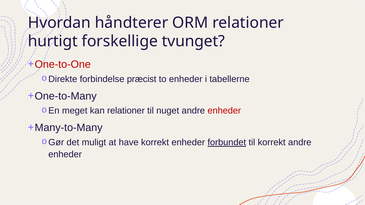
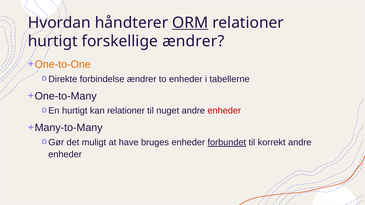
ORM underline: none -> present (190, 23)
forskellige tvunget: tvunget -> ændrer (193, 41)
One-to-One colour: red -> orange (63, 64)
forbindelse præcist: præcist -> ændrer (142, 79)
meget: meget -> hurtigt (75, 111)
have korrekt: korrekt -> bruges (155, 143)
